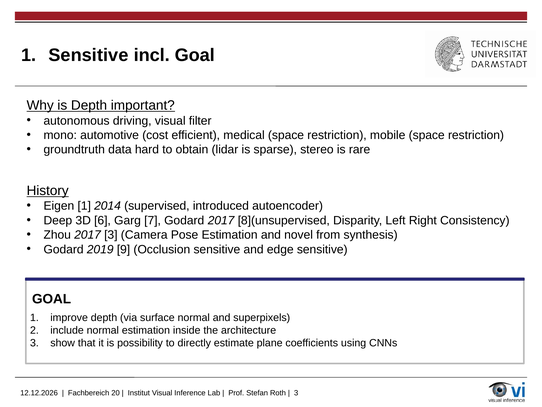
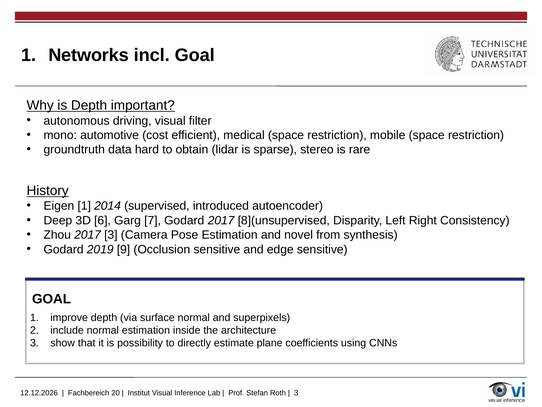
1 Sensitive: Sensitive -> Networks (89, 55)
